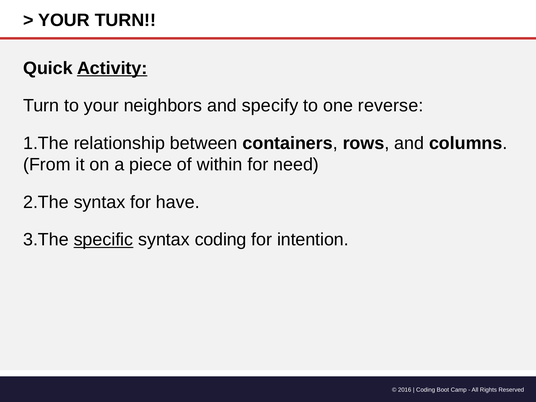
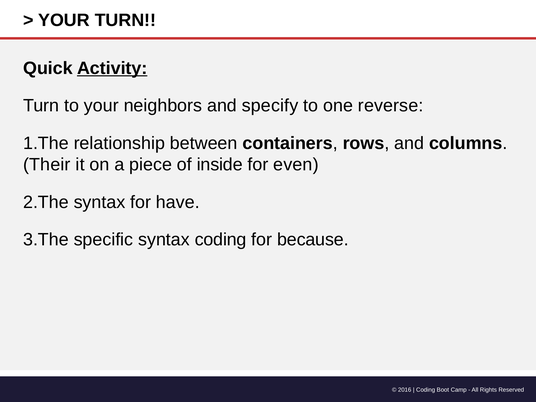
From: From -> Their (47, 165)
within: within -> inside (220, 165)
need: need -> even (296, 165)
specific underline: present -> none (103, 240)
intention: intention -> because (313, 240)
